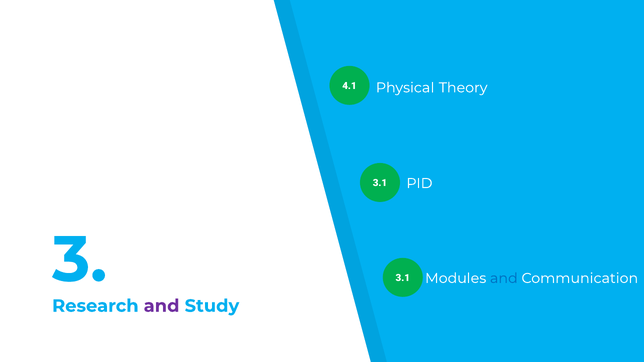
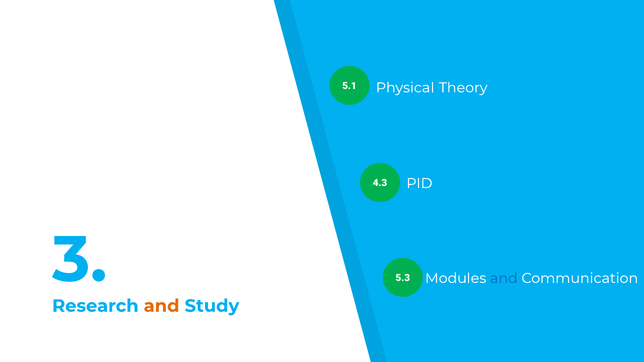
4.1: 4.1 -> 5.1 (349, 86)
3.1: 3.1 -> 4.3 (380, 183)
3.1: 3.1 -> 5.3 (403, 278)
and colour: purple -> orange (162, 306)
